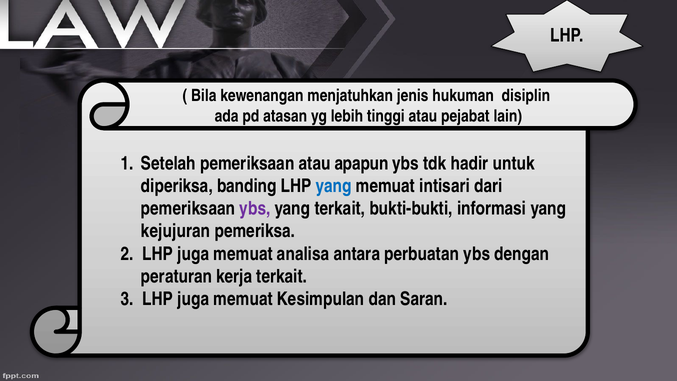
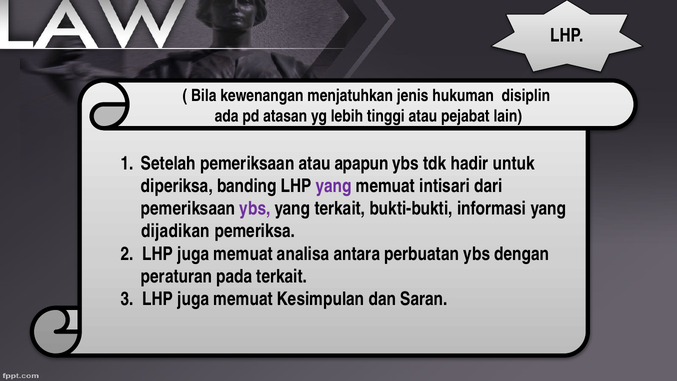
yang colour: blue -> purple (334, 186)
kejujuran: kejujuran -> dijadikan (176, 231)
kerja: kerja -> pada (234, 276)
